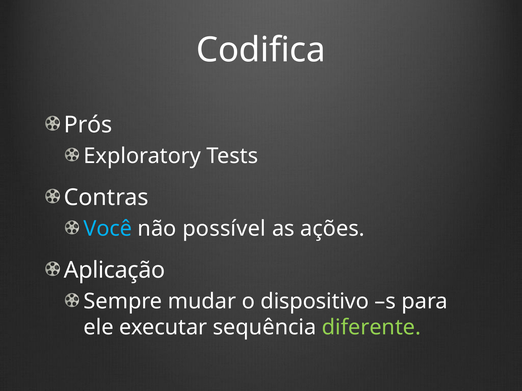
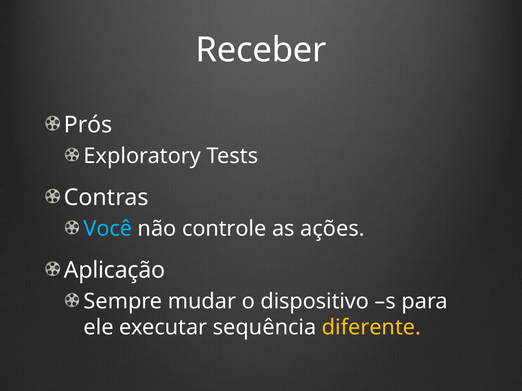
Codifica: Codifica -> Receber (261, 50)
possível: possível -> controle (224, 229)
diferente colour: light green -> yellow (371, 328)
